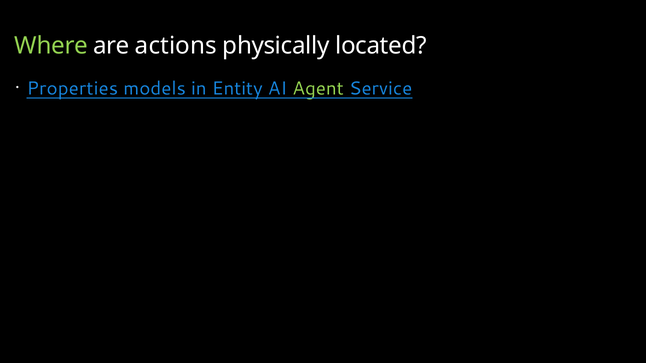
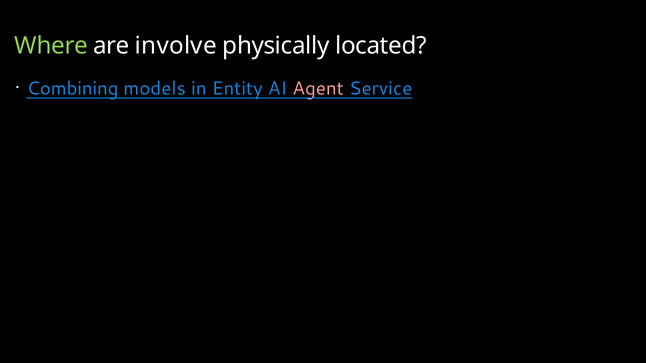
actions: actions -> involve (176, 46)
Properties: Properties -> Combining (73, 89)
Agent colour: light green -> pink (318, 89)
